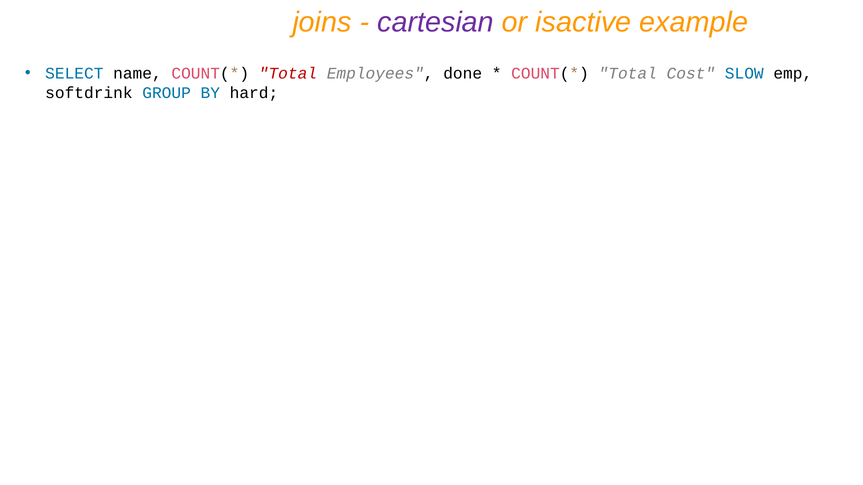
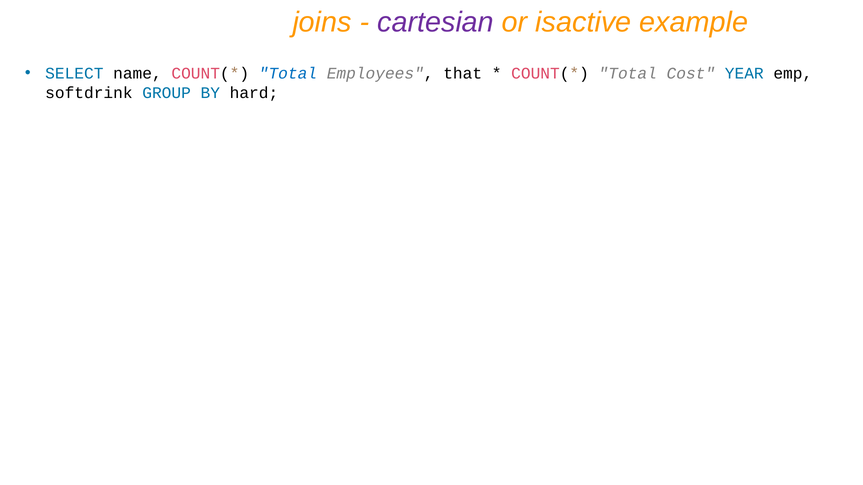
Total colour: red -> blue (288, 73)
done: done -> that (463, 73)
SLOW: SLOW -> YEAR (744, 73)
